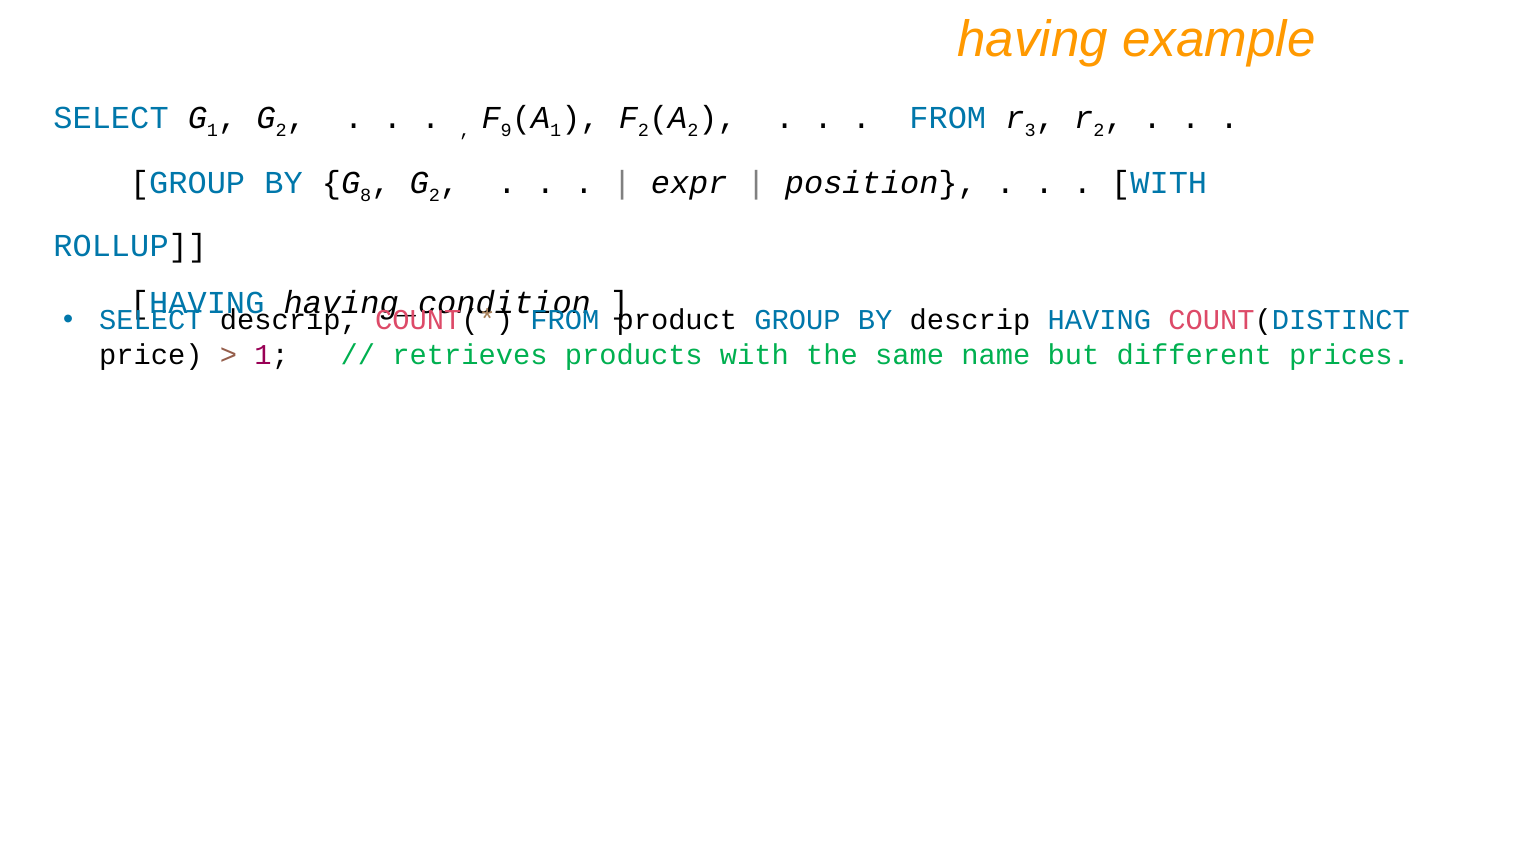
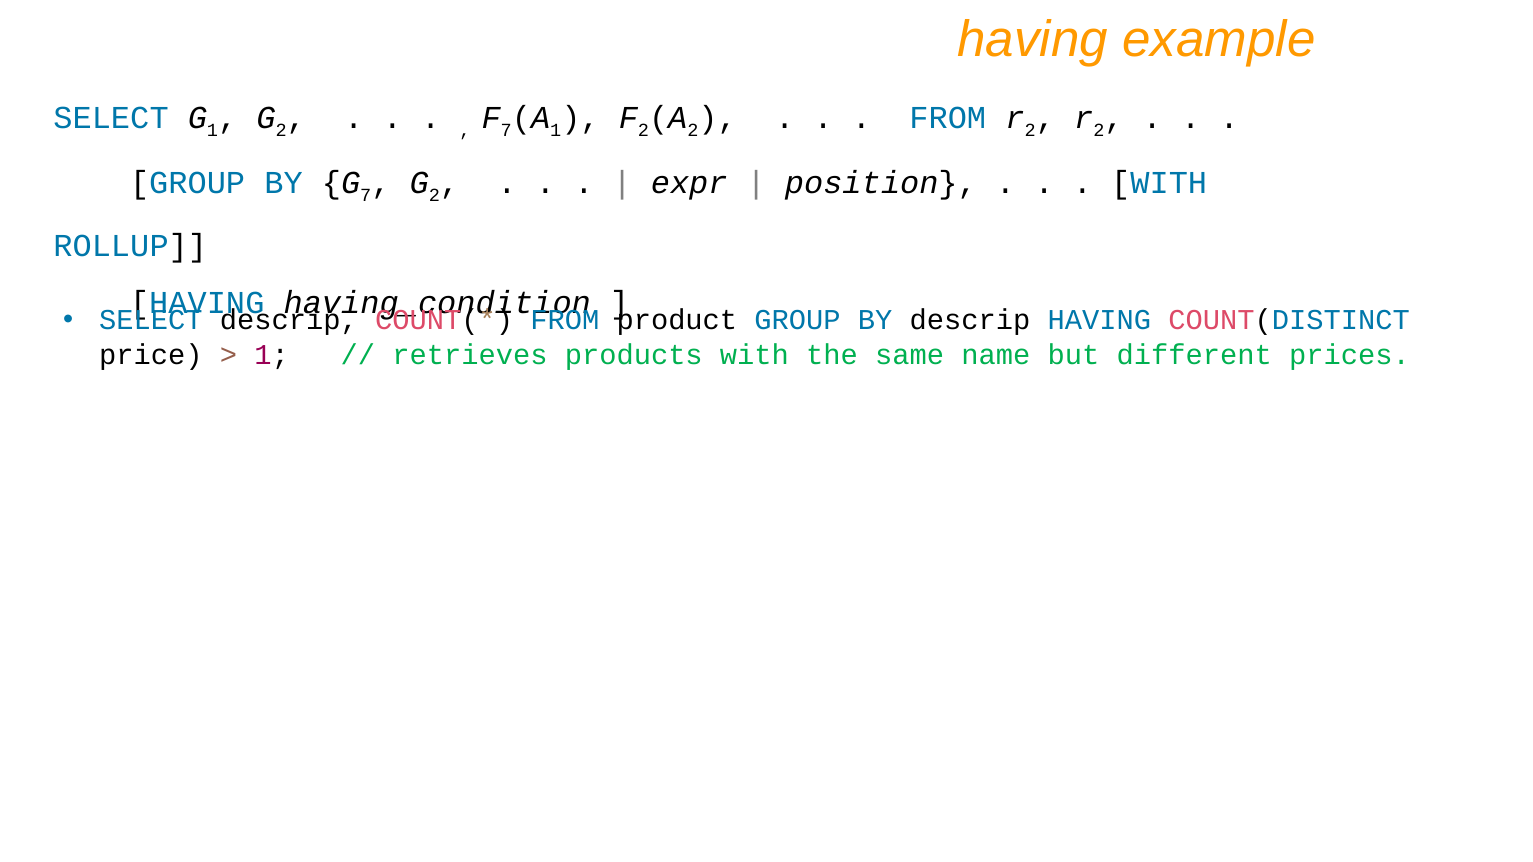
9: 9 -> 7 (506, 130)
3: 3 -> 2 (1030, 130)
8: 8 -> 7 (366, 196)
